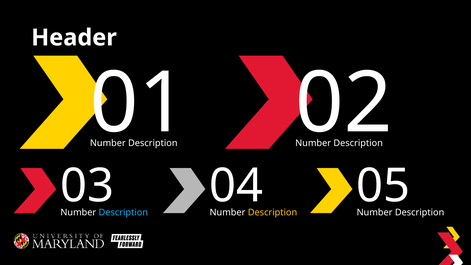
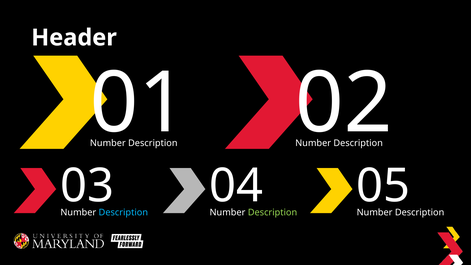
Description colour: yellow -> light green (273, 212)
